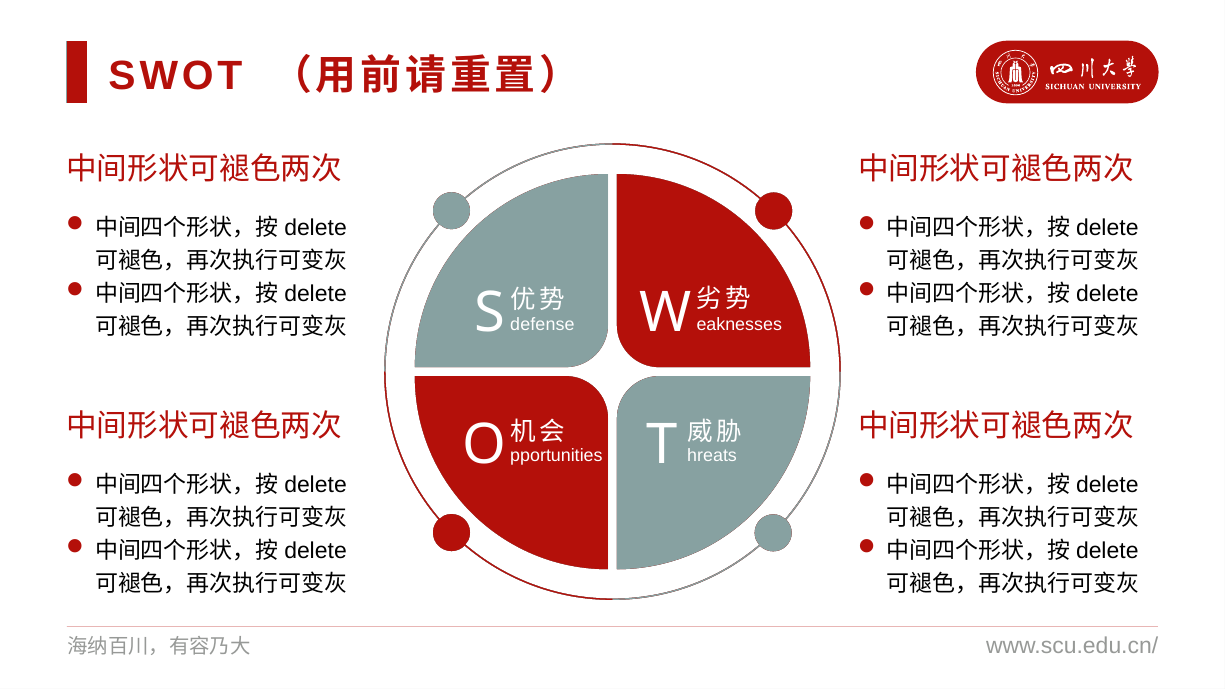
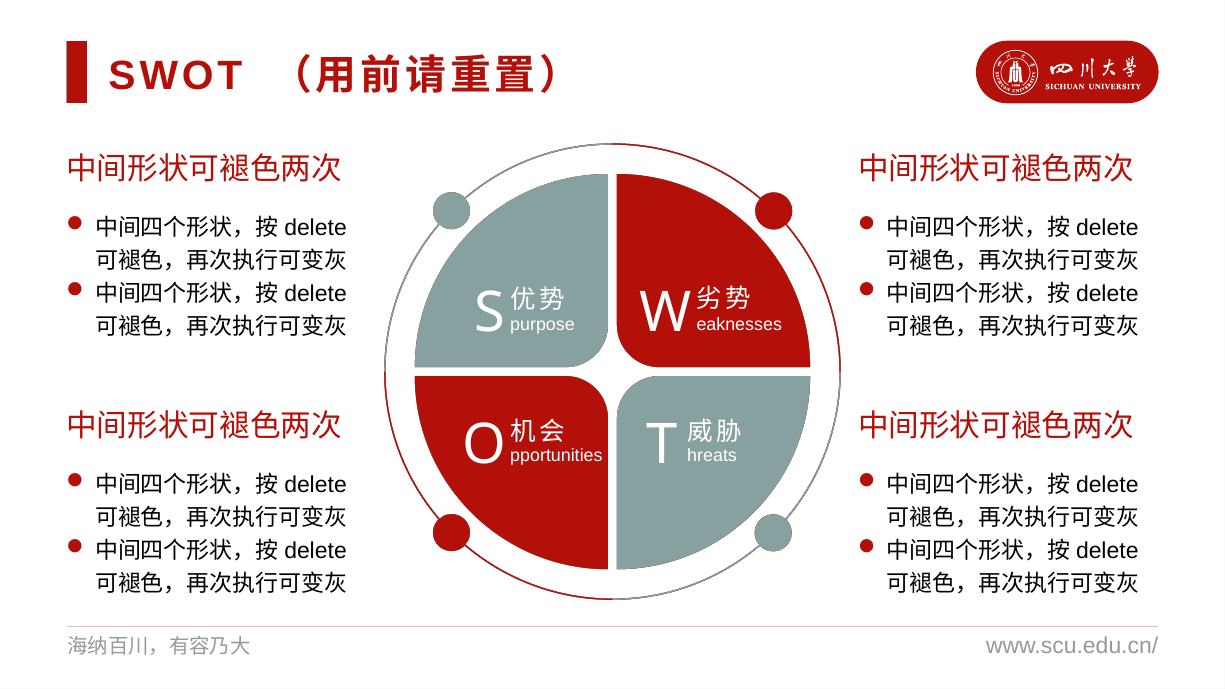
defense: defense -> purpose (543, 324)
